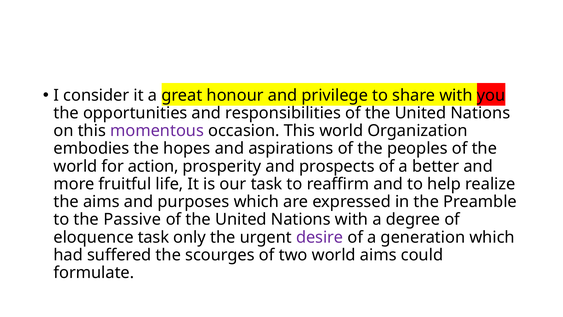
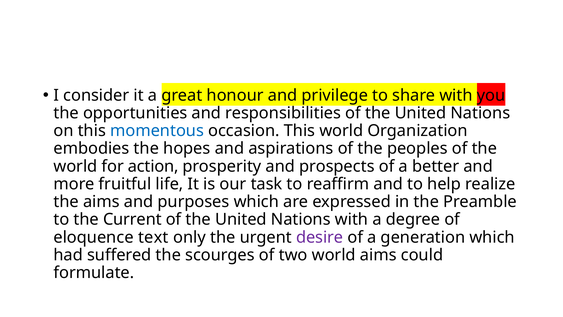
momentous colour: purple -> blue (157, 131)
Passive: Passive -> Current (132, 219)
eloquence task: task -> text (153, 237)
